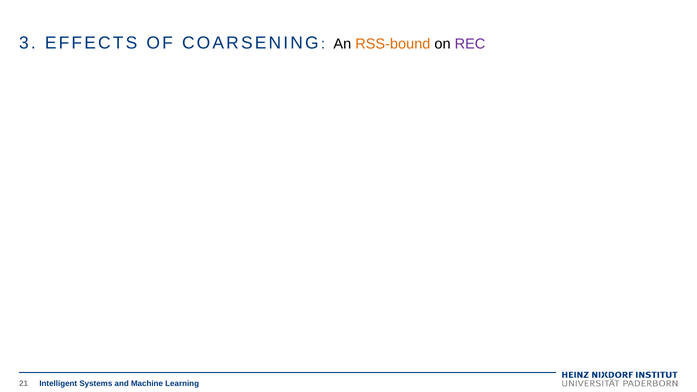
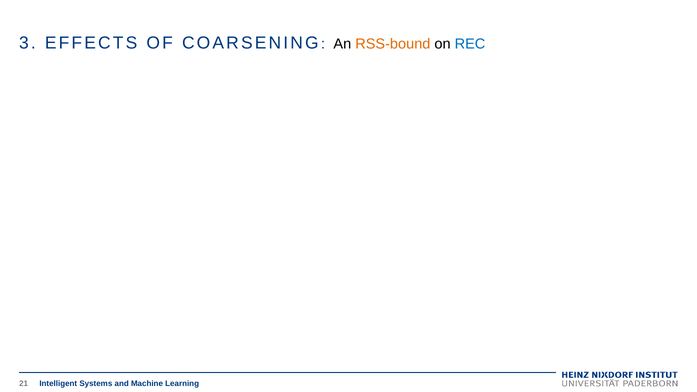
REC colour: purple -> blue (470, 44)
